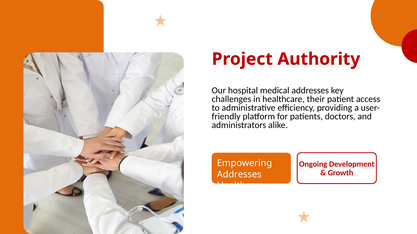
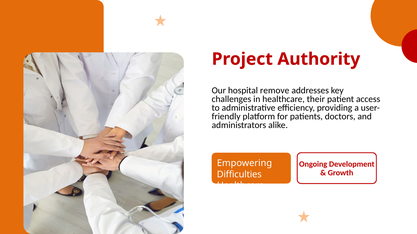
medical: medical -> remove (275, 91)
Addresses: Addresses -> Difficulties (239, 175)
